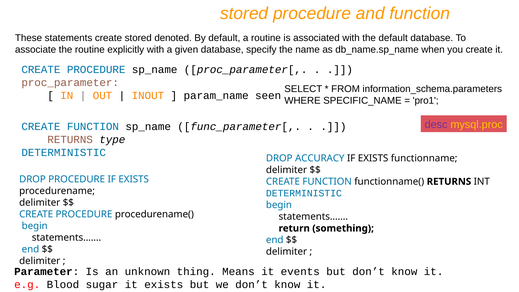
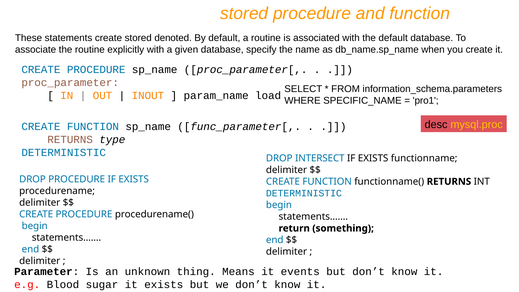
seen: seen -> load (268, 96)
desc colour: purple -> black (436, 124)
ACCURACY: ACCURACY -> INTERSECT (320, 158)
